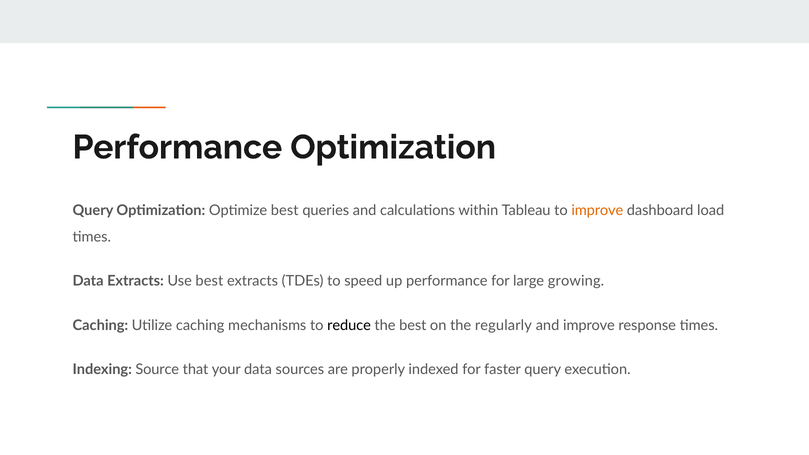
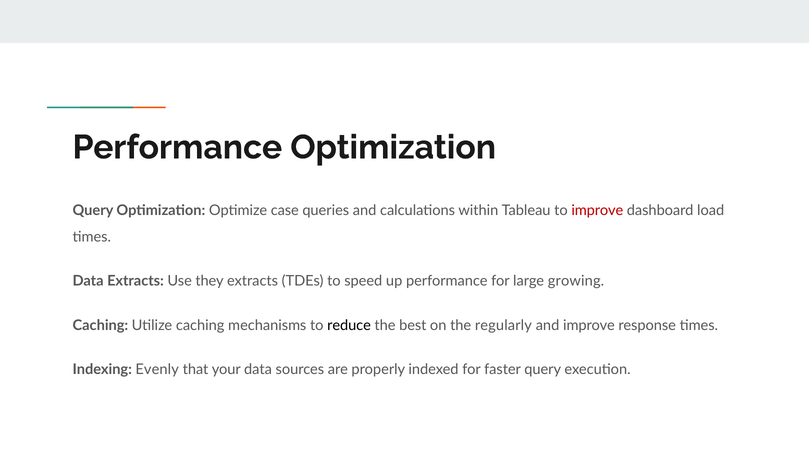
Optimize best: best -> case (285, 211)
improve colour: orange -> red (597, 211)
Use best: best -> they (210, 281)
Source: Source -> Evenly (157, 370)
